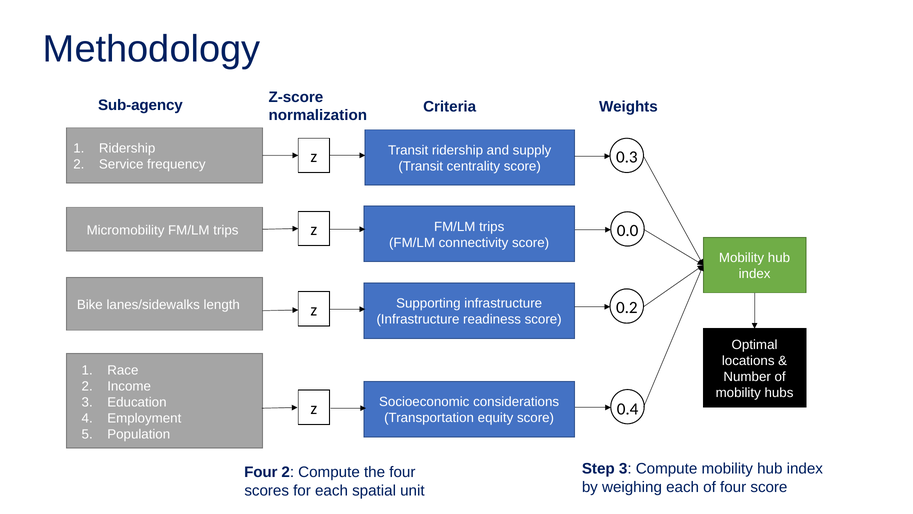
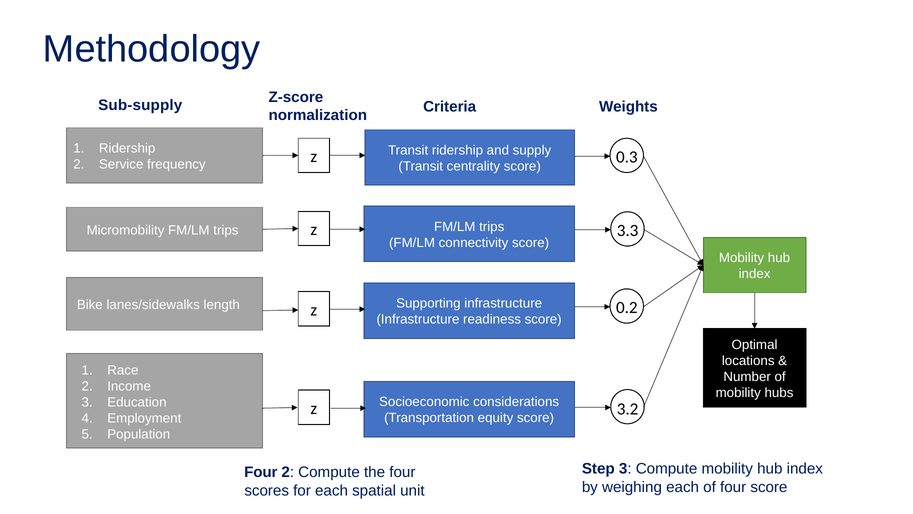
Sub-agency: Sub-agency -> Sub-supply (140, 105)
0.0: 0.0 -> 3.3 (628, 230)
0.4: 0.4 -> 3.2 (628, 409)
